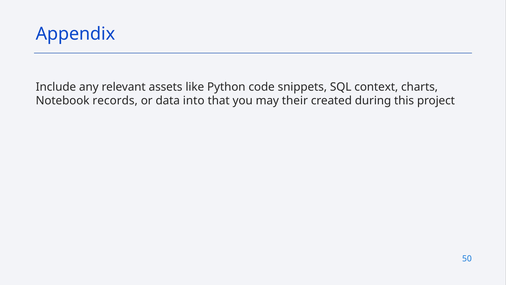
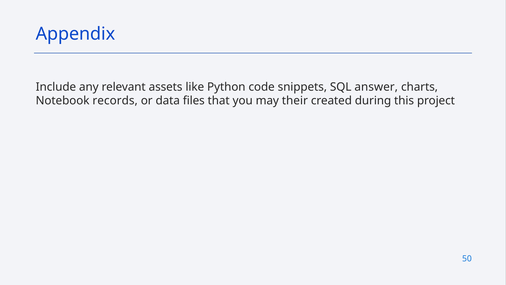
context: context -> answer (376, 87)
into: into -> files (194, 101)
